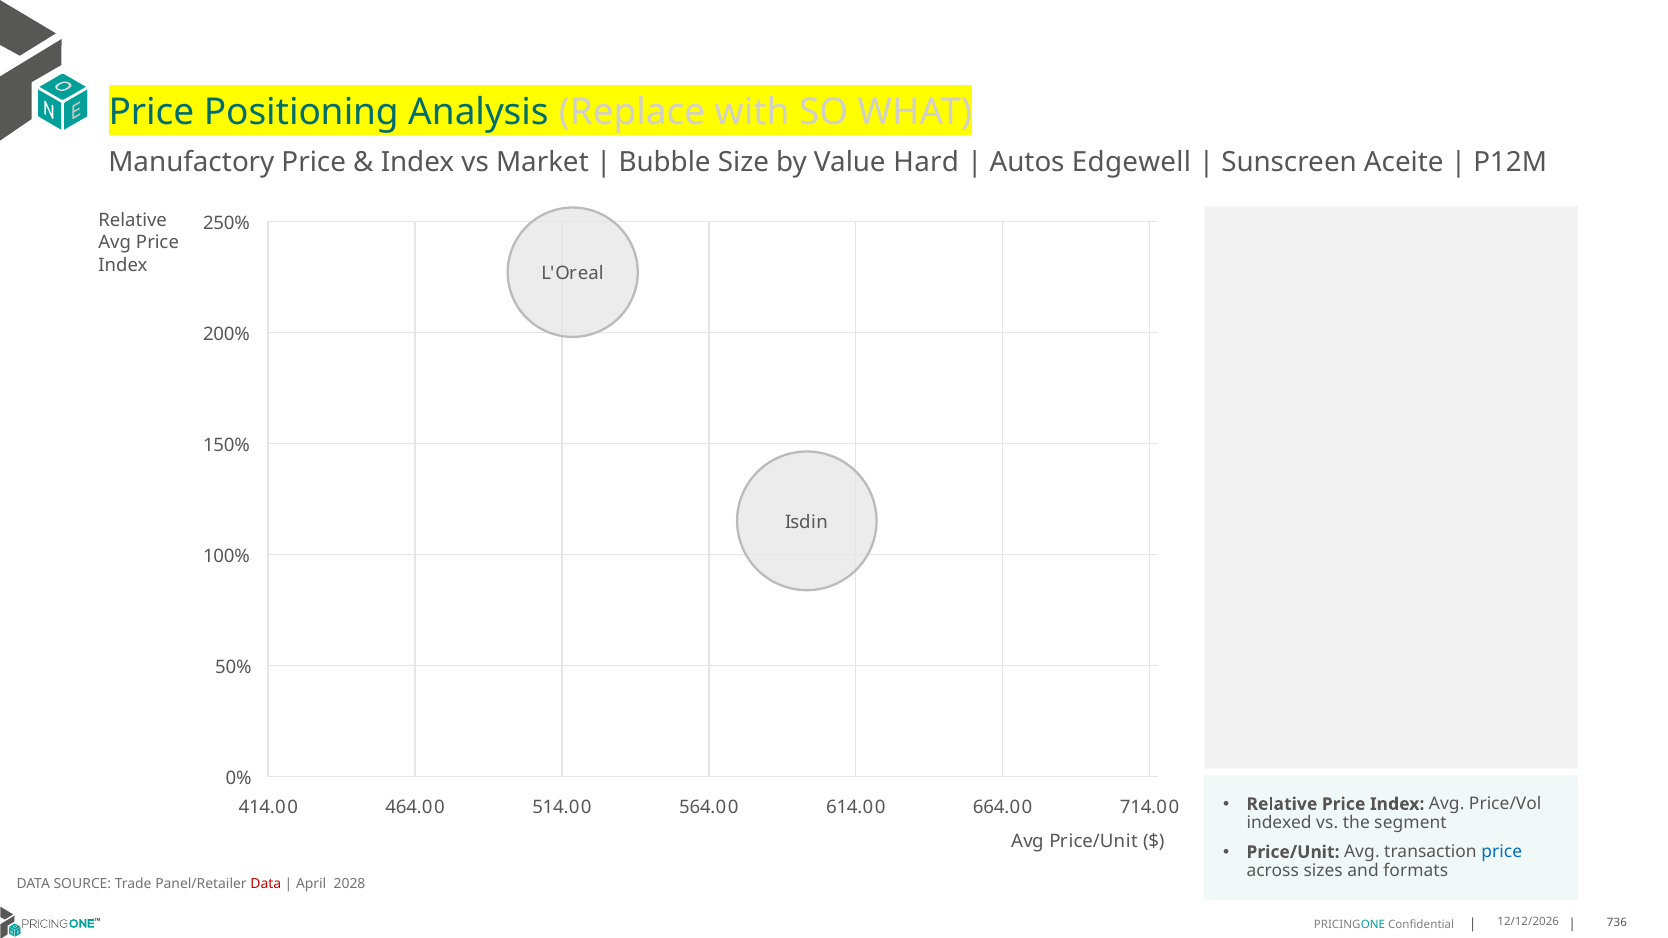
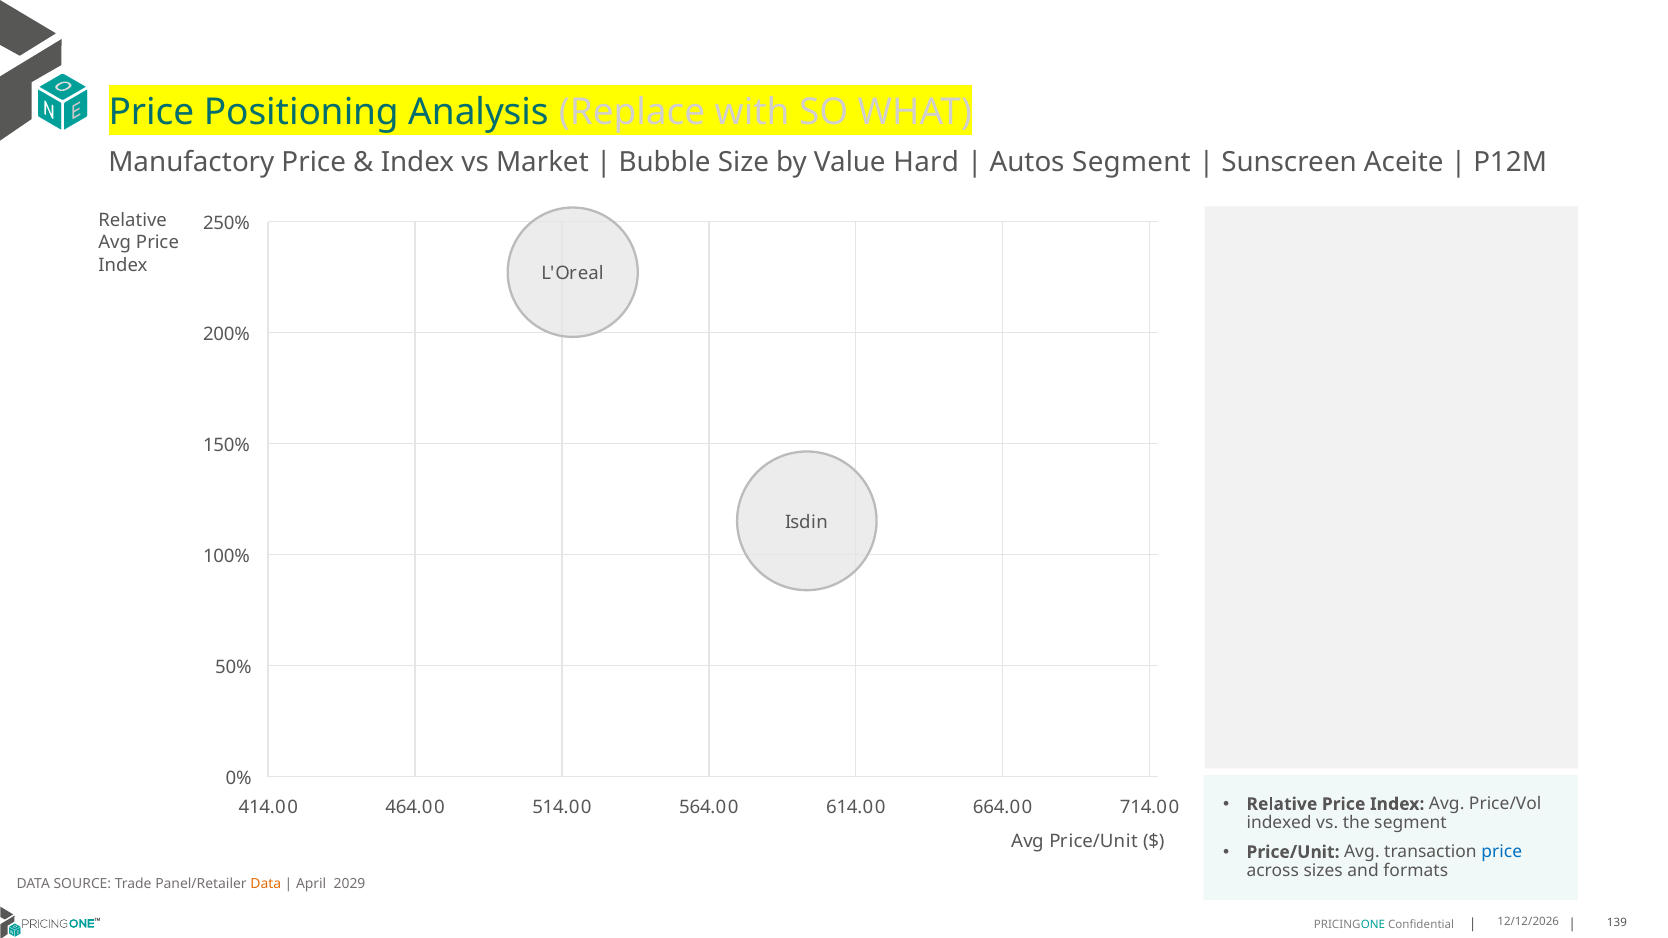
Autos Edgewell: Edgewell -> Segment (1131, 163)
Data colour: red -> orange (266, 884)
2028: 2028 -> 2029 (350, 884)
736: 736 -> 139 (1617, 923)
